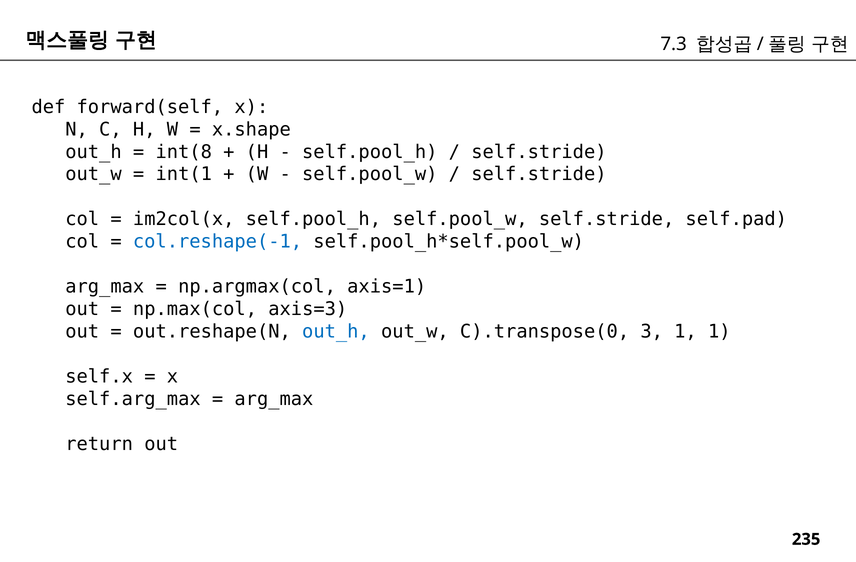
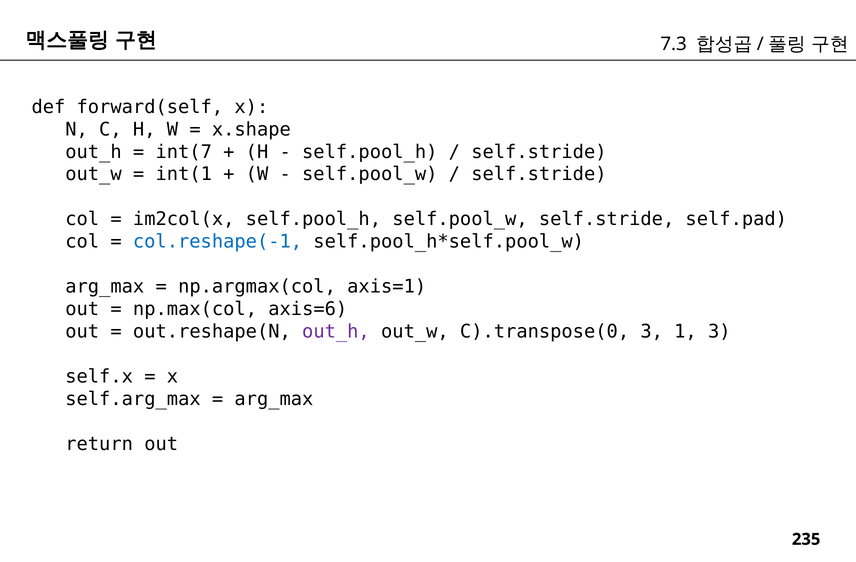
int(8: int(8 -> int(7 (184, 152)
axis=3: axis=3 -> axis=6 (308, 309)
out_h colour: blue -> purple (336, 332)
1 1: 1 -> 3 (719, 332)
